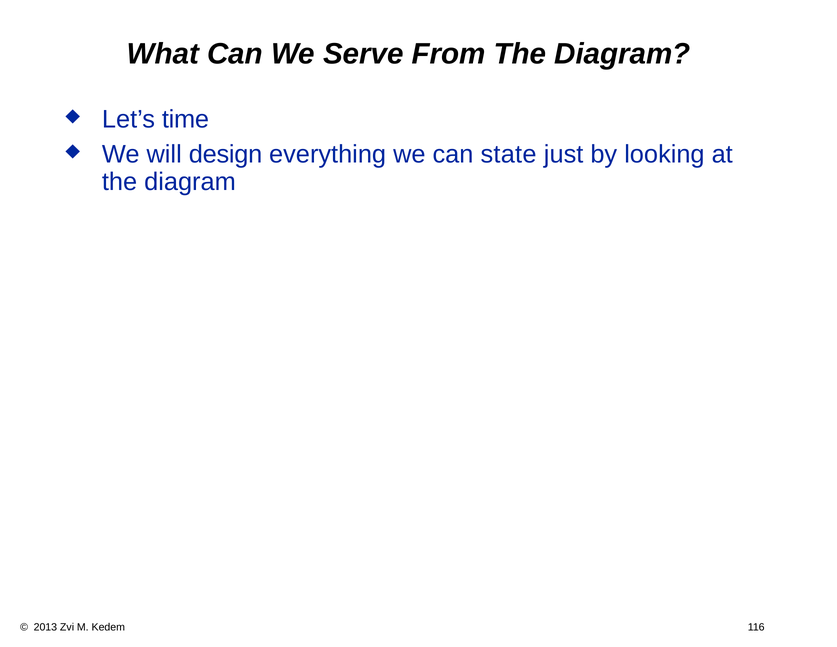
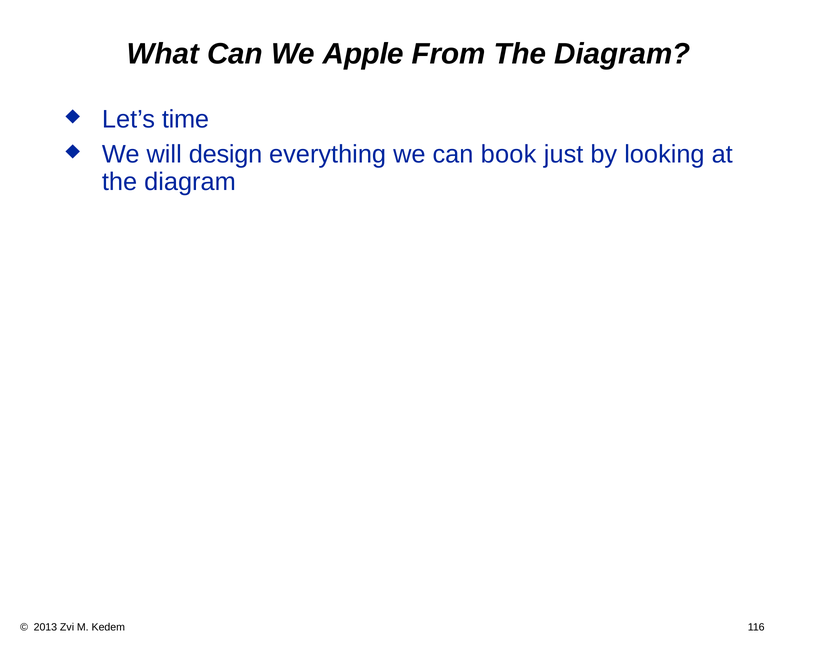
Serve: Serve -> Apple (363, 54)
state: state -> book (509, 154)
